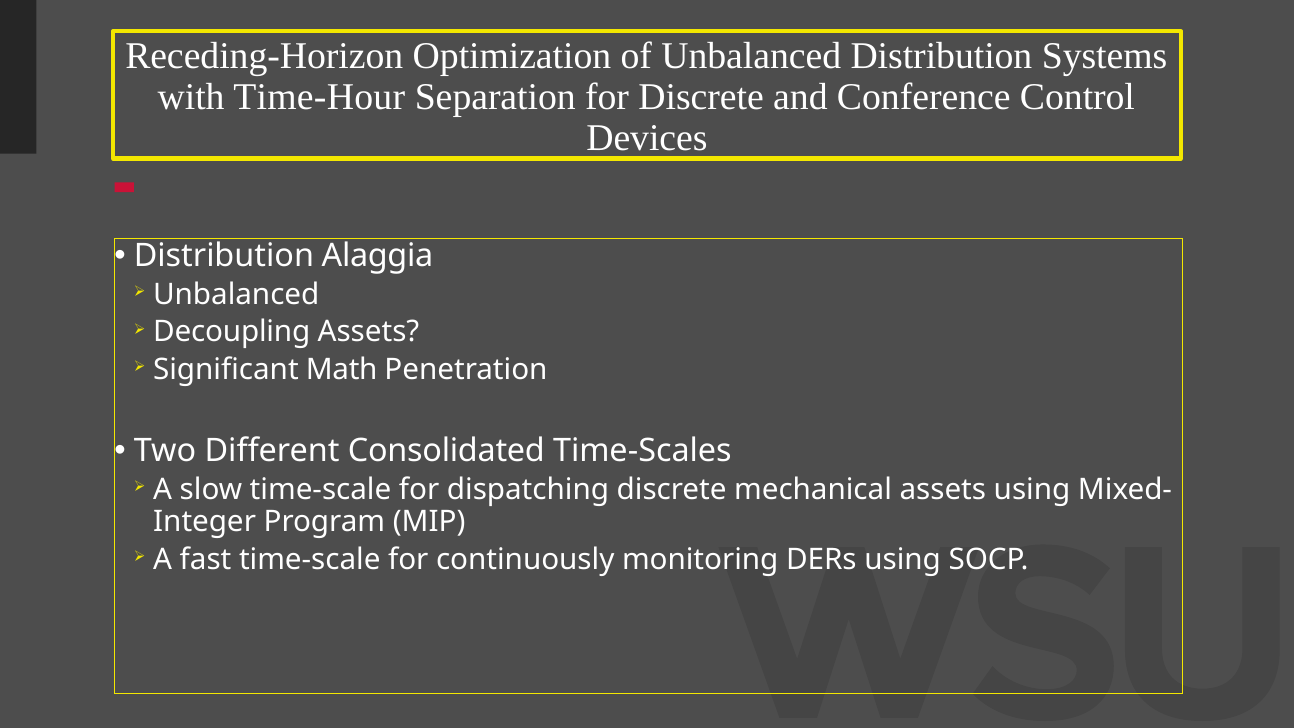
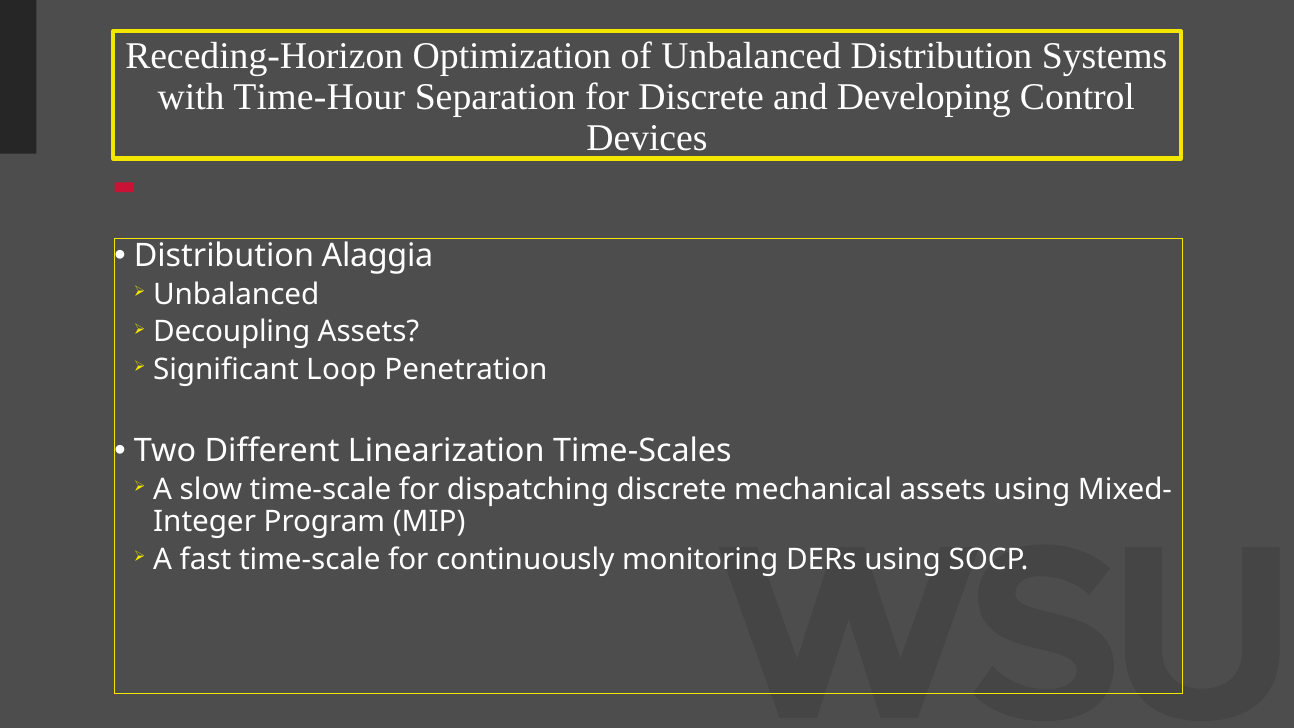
Conference: Conference -> Developing (924, 97)
Math: Math -> Loop (341, 370)
Consolidated: Consolidated -> Linearization (446, 451)
